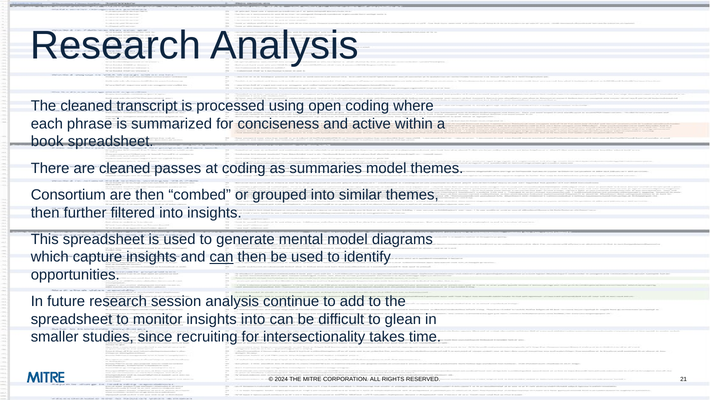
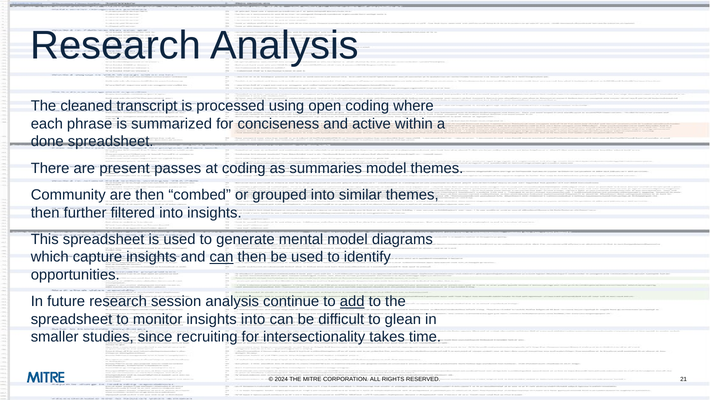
book: book -> done (47, 141)
are cleaned: cleaned -> present (125, 168)
Consortium: Consortium -> Community (68, 195)
add underline: none -> present (352, 301)
